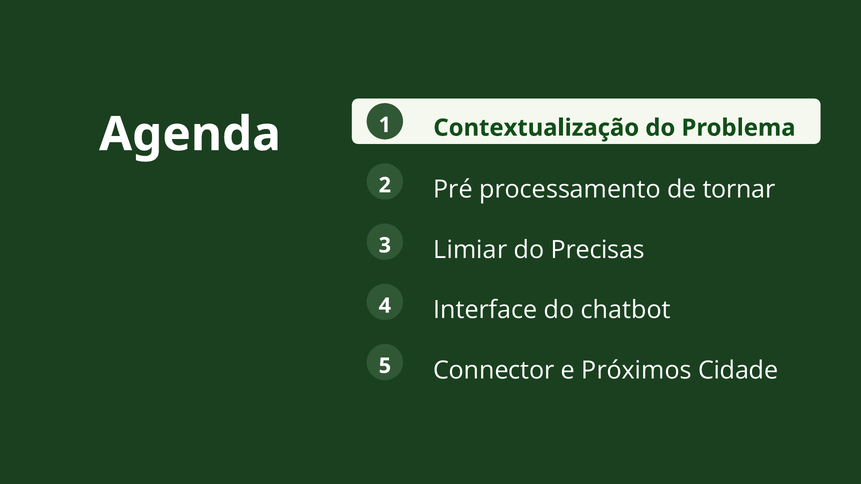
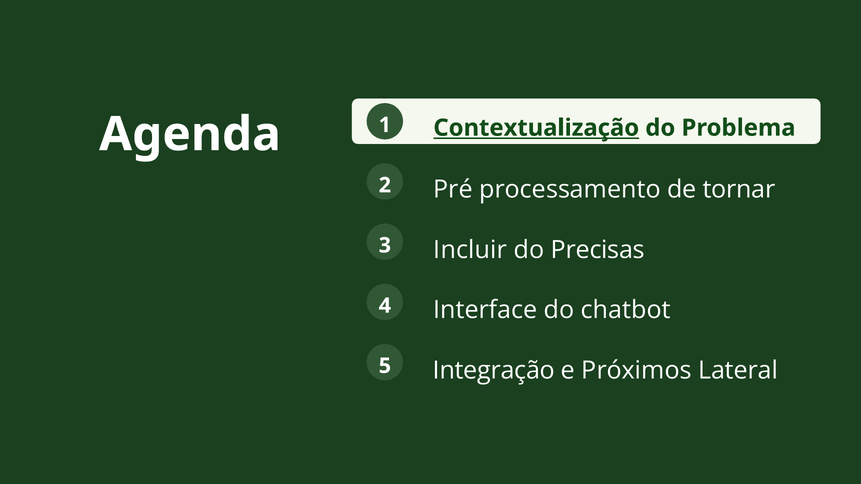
Contextualização underline: none -> present (536, 128)
Limiar: Limiar -> Incluir (470, 250)
Connector: Connector -> Integração (494, 371)
Cidade: Cidade -> Lateral (738, 371)
